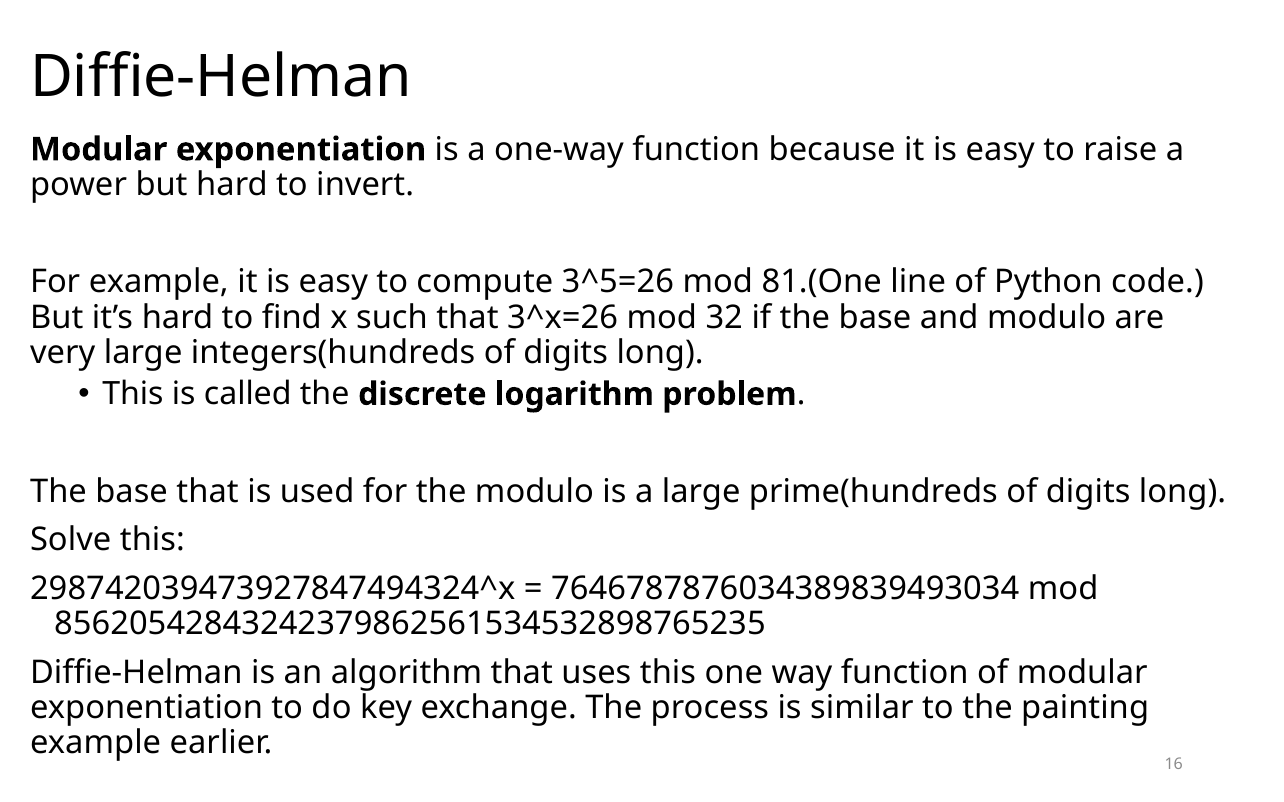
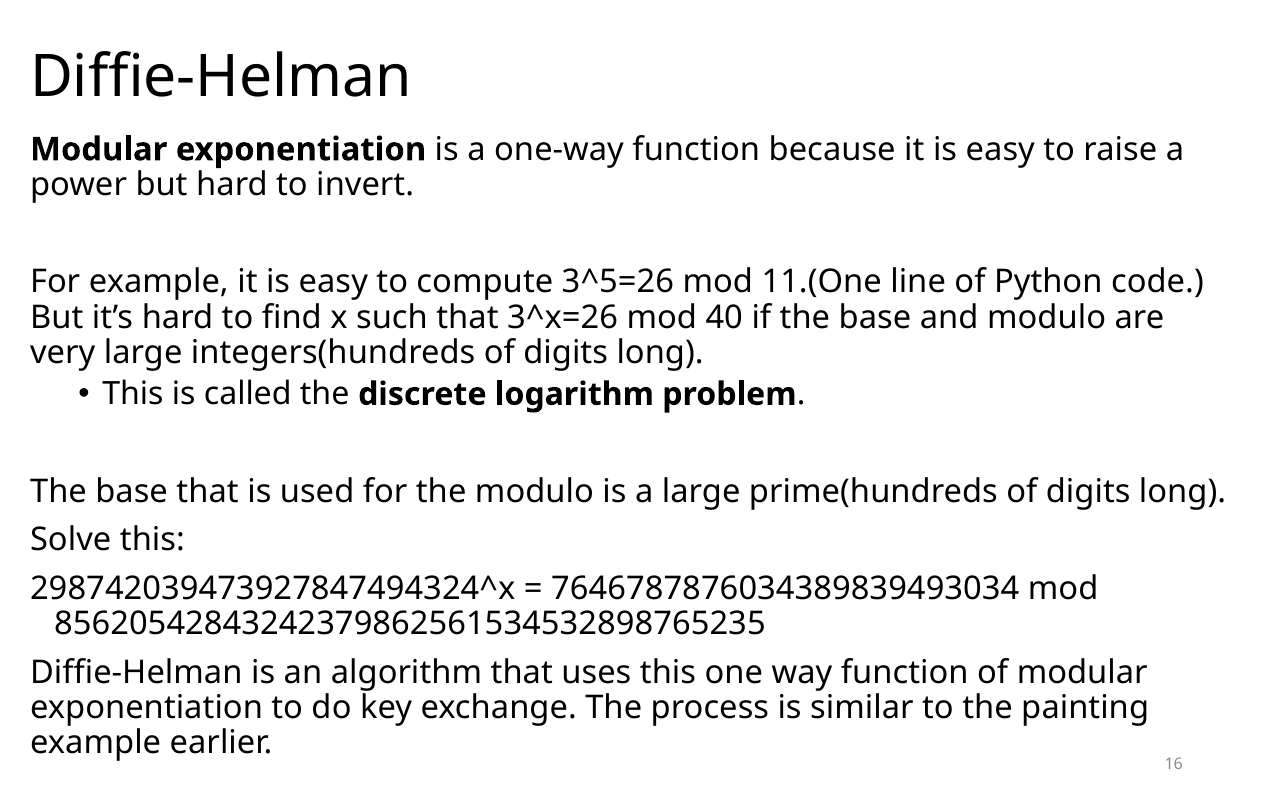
81.(One: 81.(One -> 11.(One (822, 282)
32: 32 -> 40 (724, 318)
